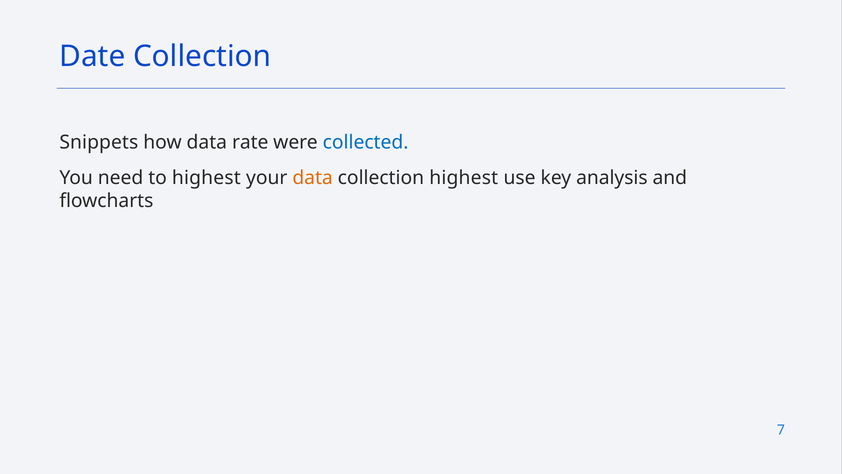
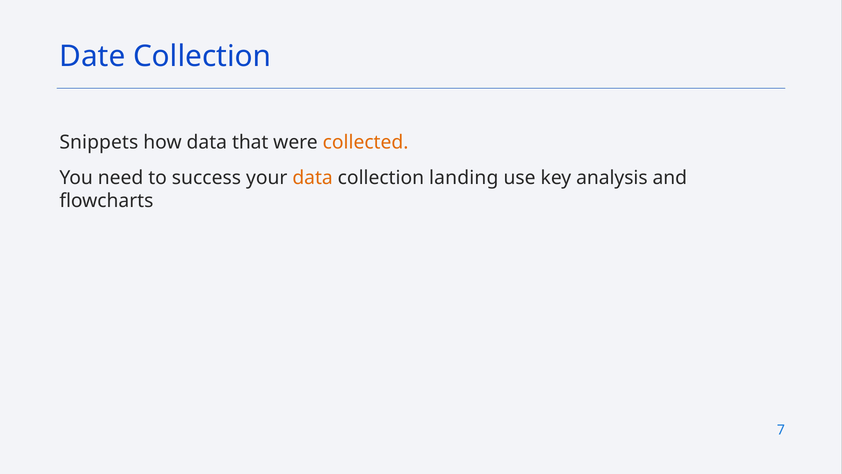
rate: rate -> that (250, 142)
collected colour: blue -> orange (366, 142)
to highest: highest -> success (206, 178)
collection highest: highest -> landing (464, 178)
